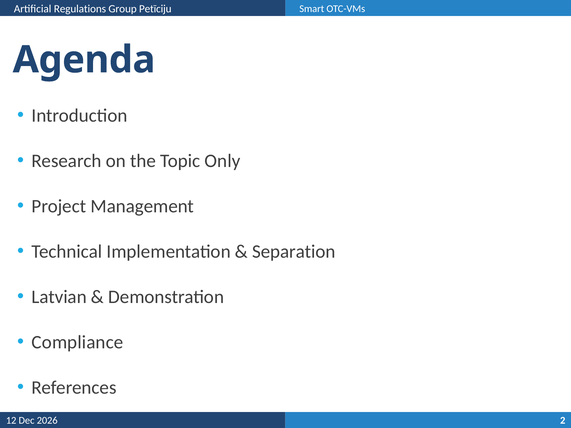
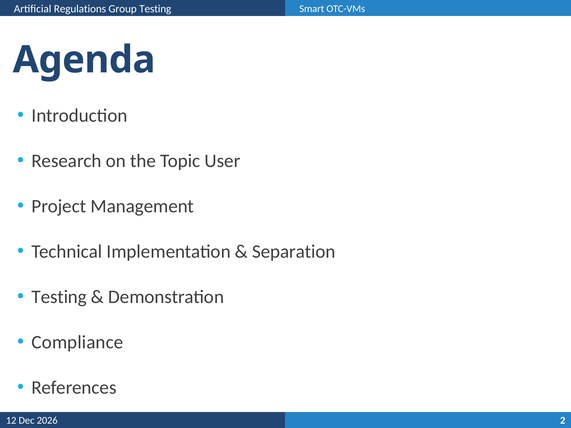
Group Petīciju: Petīciju -> Testing (155, 9)
Only: Only -> User (222, 161)
Latvian: Latvian -> Testing (59, 297)
